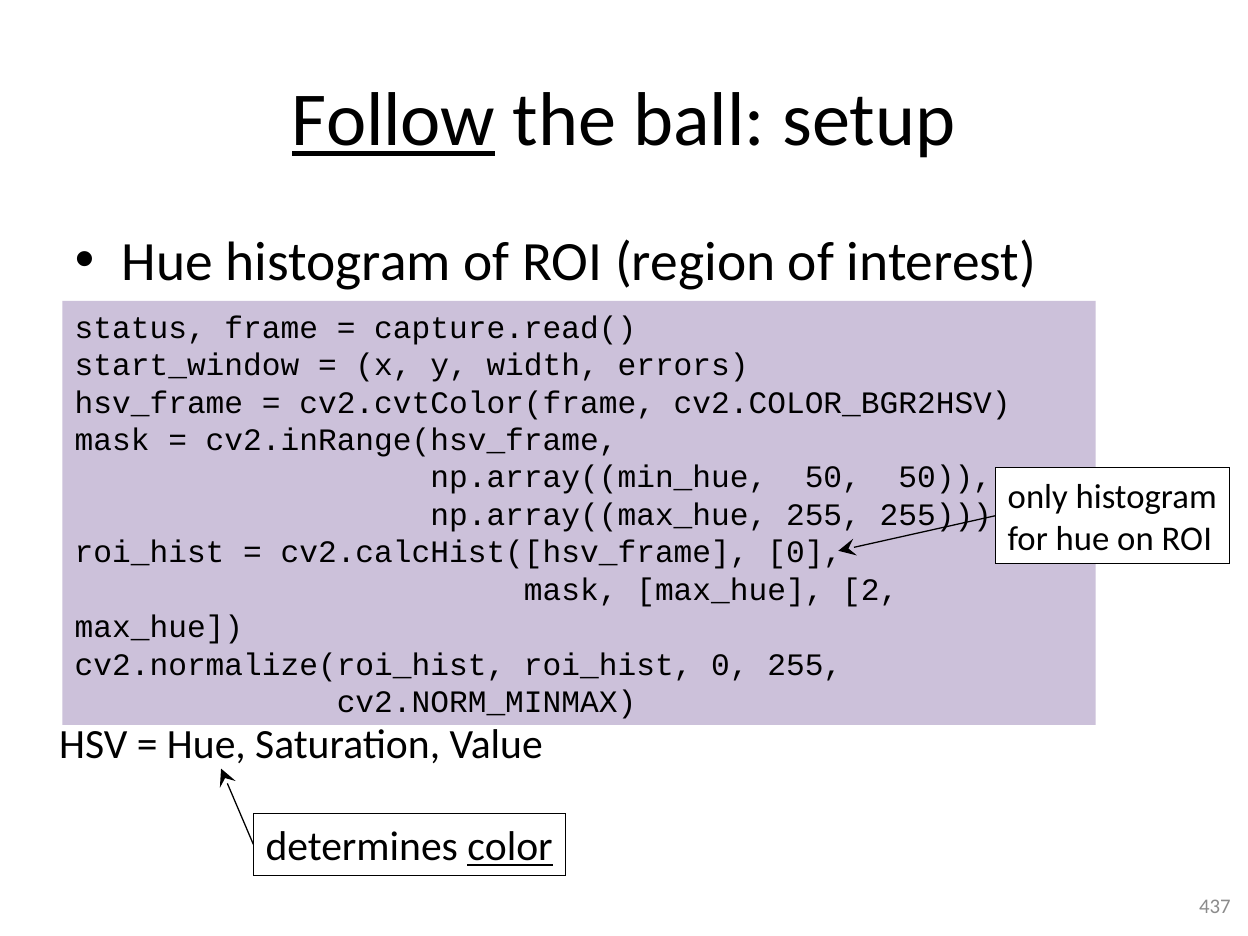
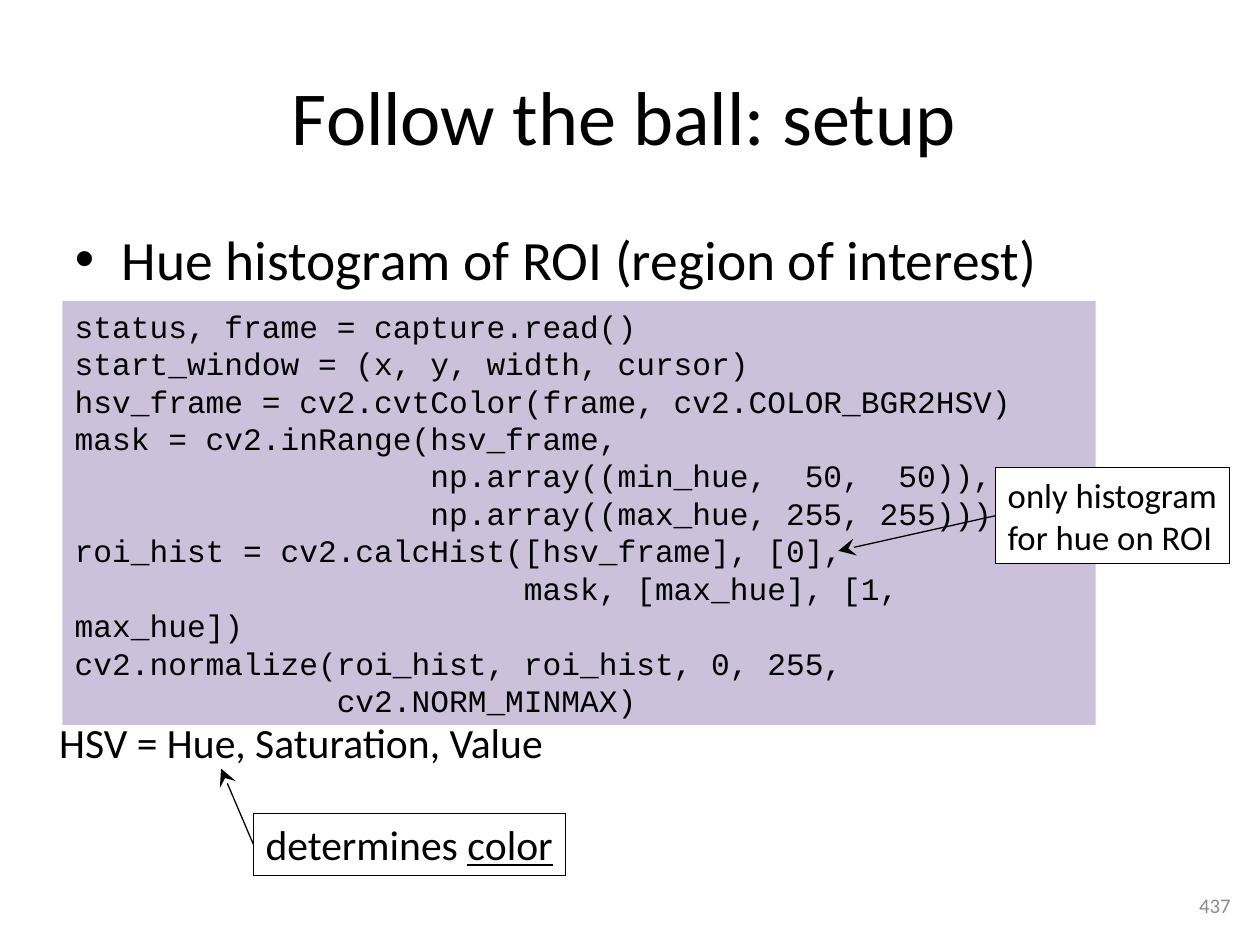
Follow underline: present -> none (394, 121)
errors: errors -> cursor (683, 365)
2: 2 -> 1 (870, 590)
